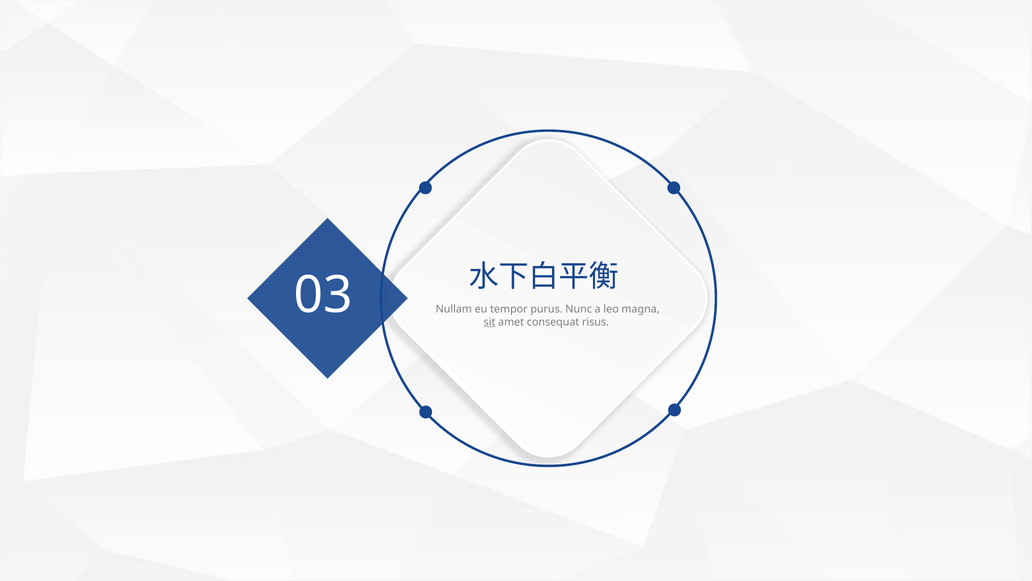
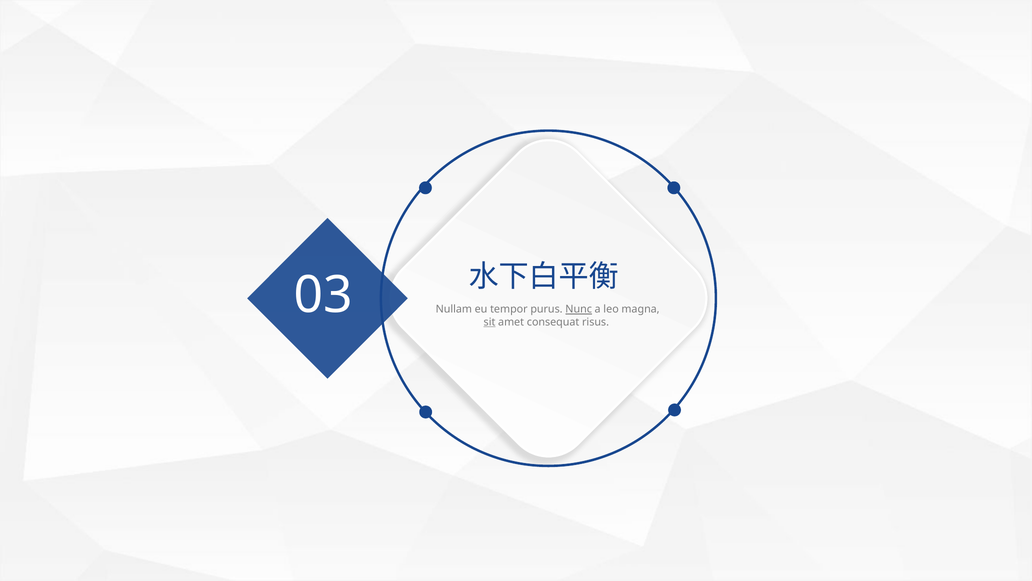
Nunc underline: none -> present (579, 309)
